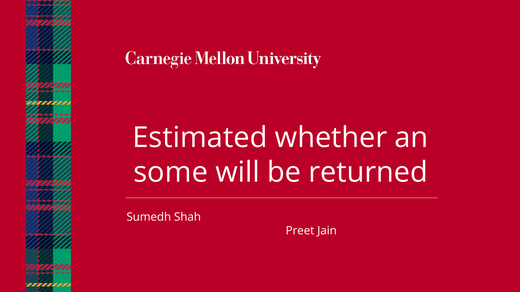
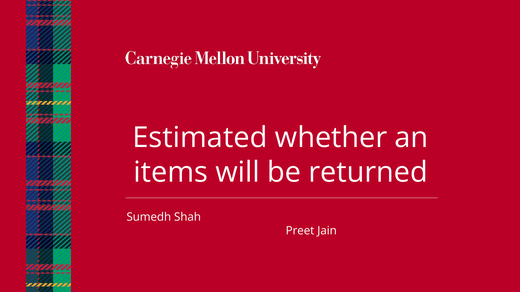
some: some -> items (171, 173)
